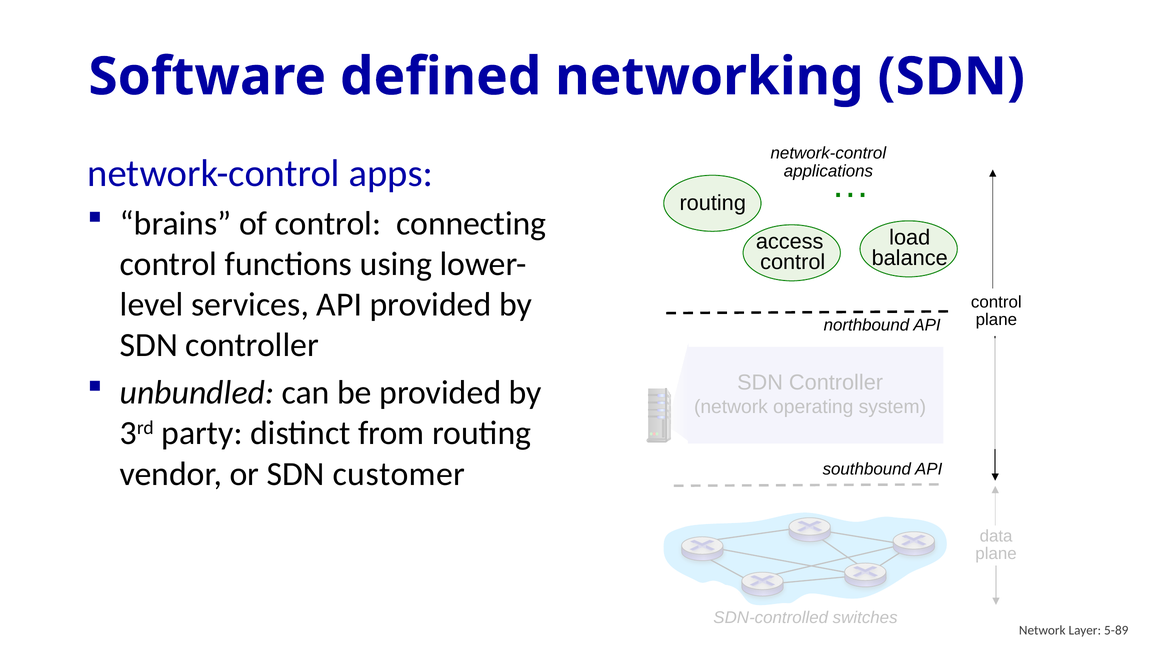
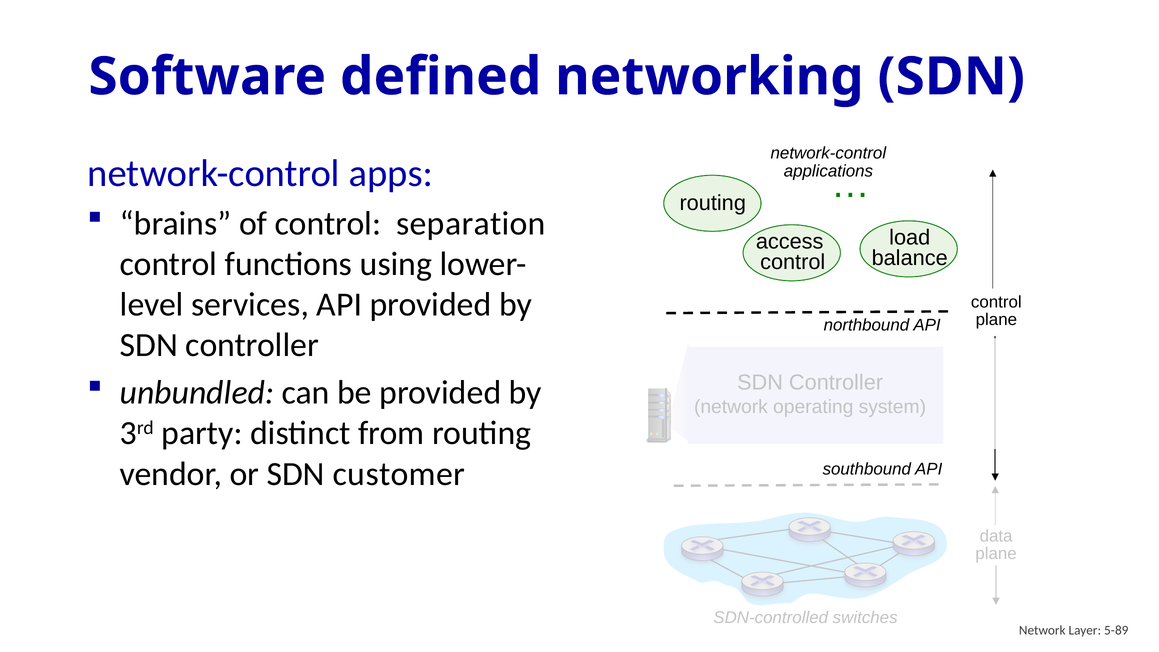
connecting: connecting -> separation (471, 224)
